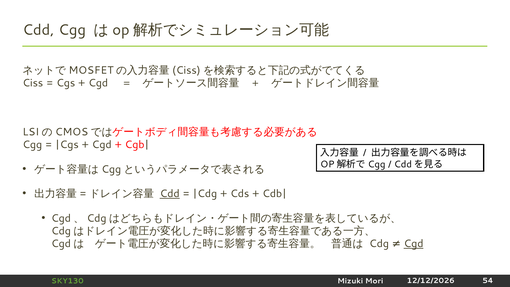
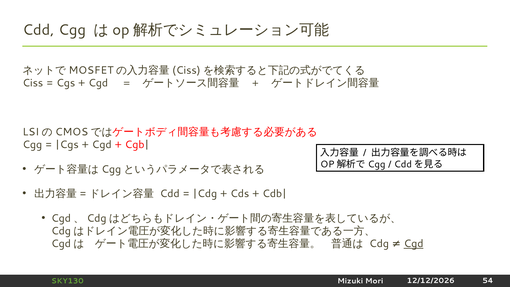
Cdd underline: present -> none (170, 194)
